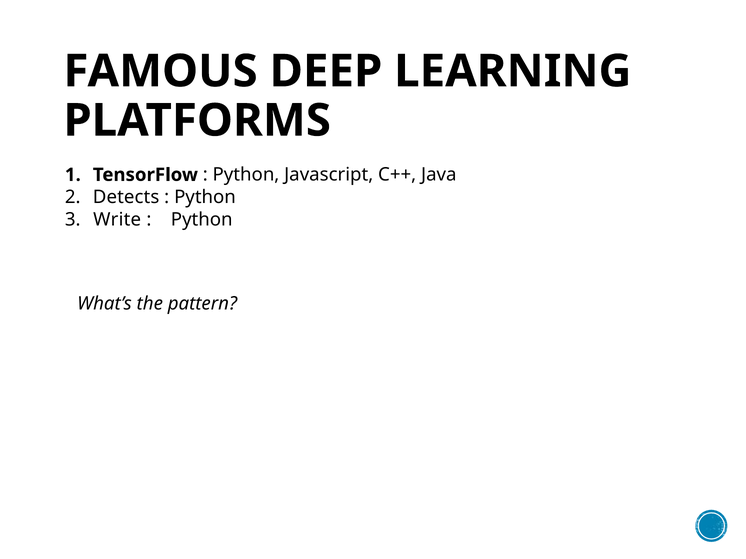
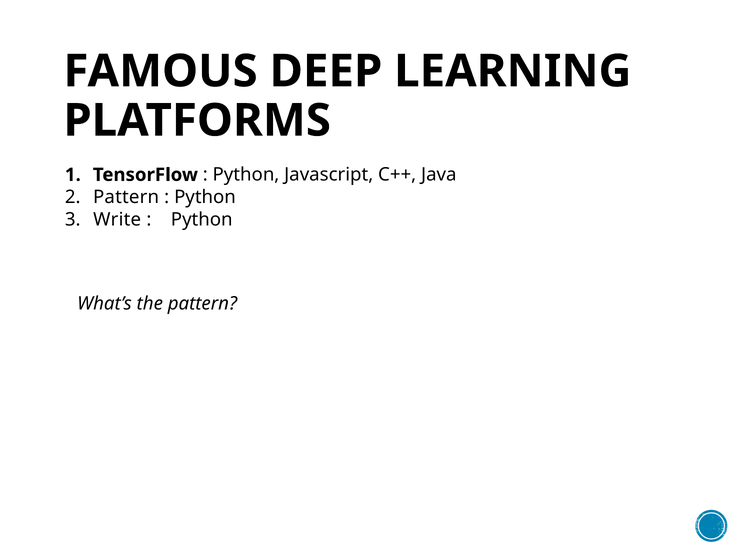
Detects: Detects -> Pattern (126, 197)
